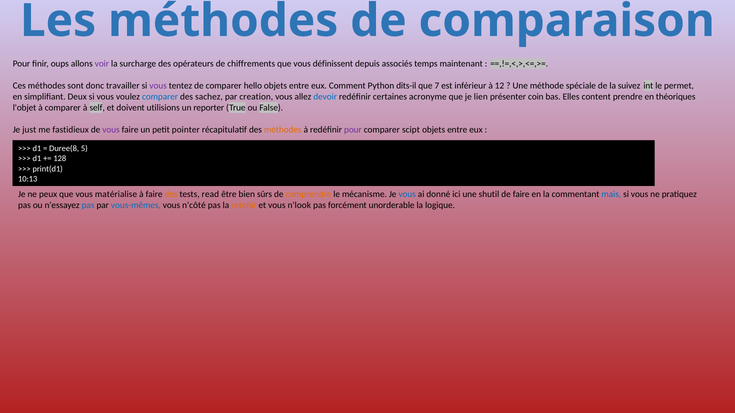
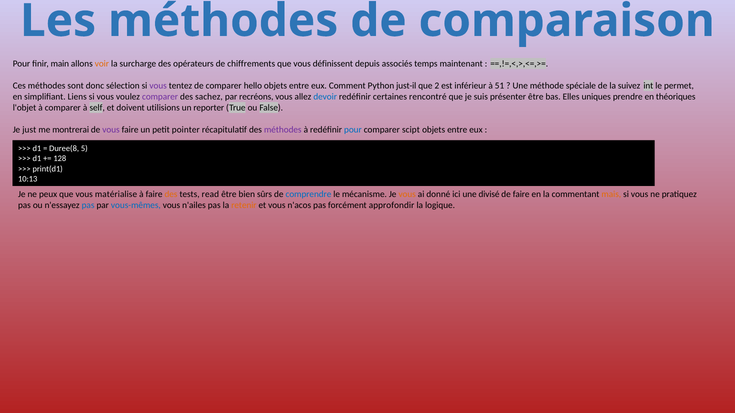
oups: oups -> main (60, 64)
voir colour: purple -> orange (102, 64)
travailler: travailler -> sélection (123, 86)
dits-il: dits-il -> just-il (406, 86)
7: 7 -> 2 (437, 86)
12: 12 -> 51 (500, 86)
Deux: Deux -> Liens (77, 97)
comparer colour: blue -> purple (160, 97)
creation: creation -> recréons (256, 97)
acronyme: acronyme -> rencontré (428, 97)
lien: lien -> suis (481, 97)
présenter coin: coin -> être (536, 97)
content: content -> uniques (596, 97)
fastidieux: fastidieux -> montrerai (71, 130)
méthodes colour: orange -> purple (283, 130)
pour colour: purple -> blue (353, 130)
comprendre colour: orange -> blue (308, 194)
vous colour: blue -> orange (407, 194)
shutil: shutil -> divisé (489, 194)
mais colour: blue -> orange (611, 194)
n'côté: n'côté -> n'ailes (194, 205)
n'look: n'look -> n'acos (299, 205)
unorderable: unorderable -> approfondir (392, 205)
